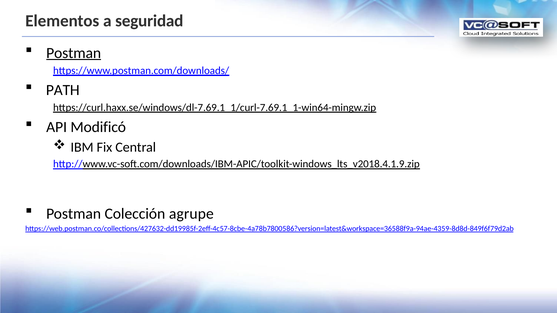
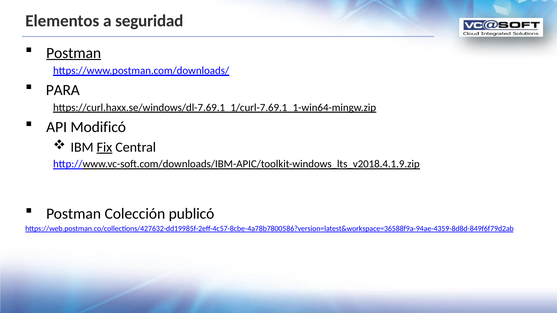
PATH: PATH -> PARA (63, 90)
Fix underline: none -> present (104, 147)
agrupe: agrupe -> publicó (191, 214)
